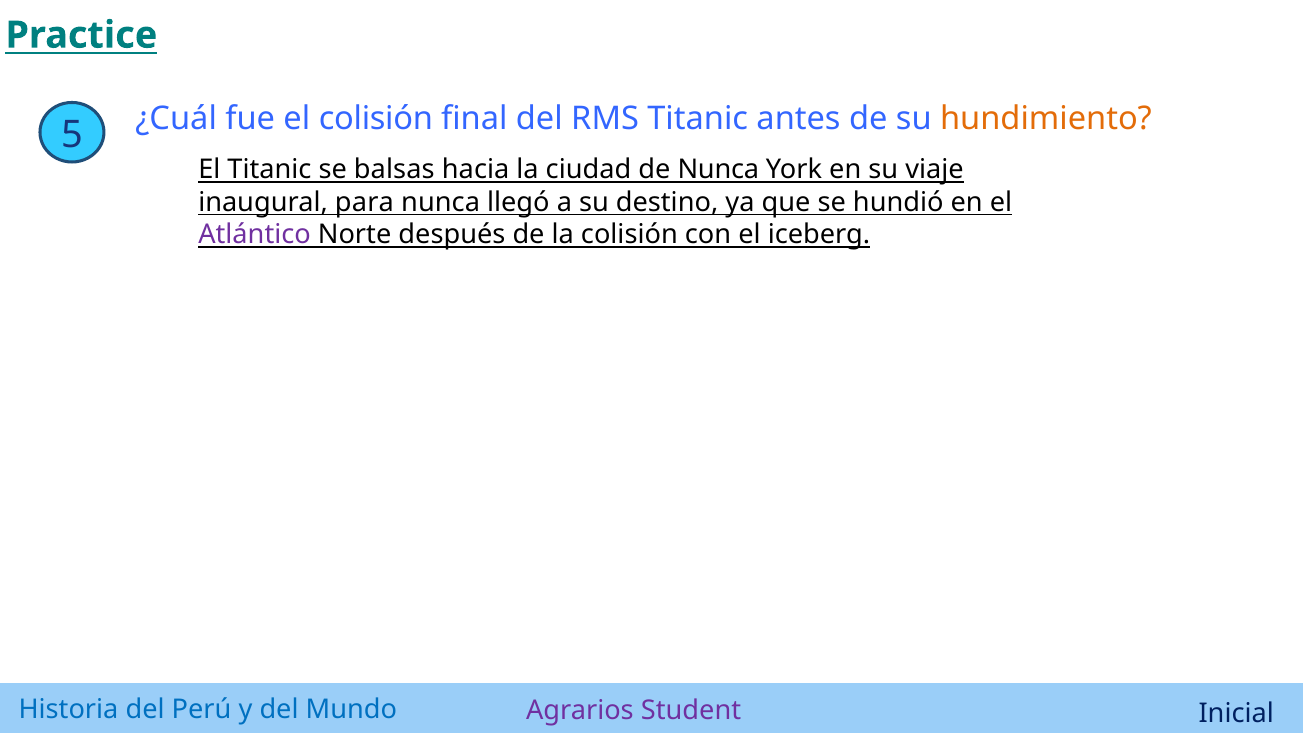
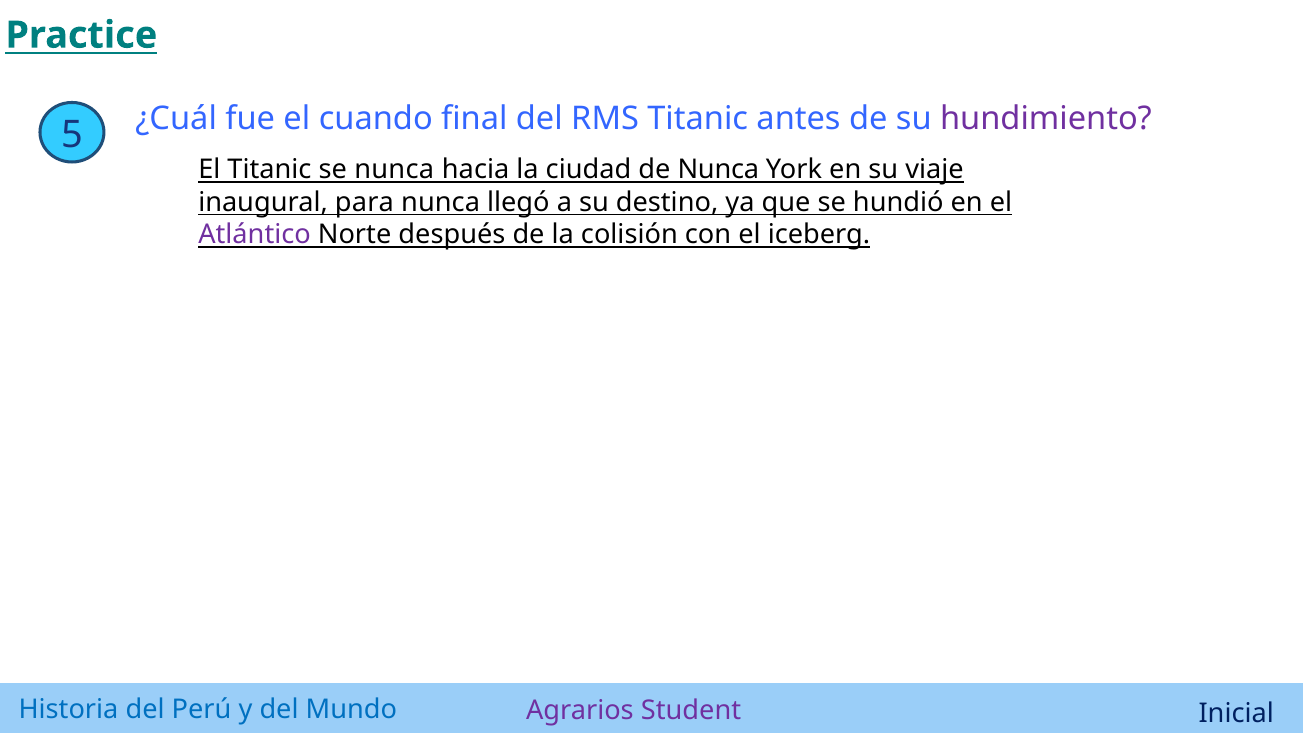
el colisión: colisión -> cuando (376, 119)
hundimiento colour: orange -> purple (1046, 119)
se balsas: balsas -> nunca (394, 170)
